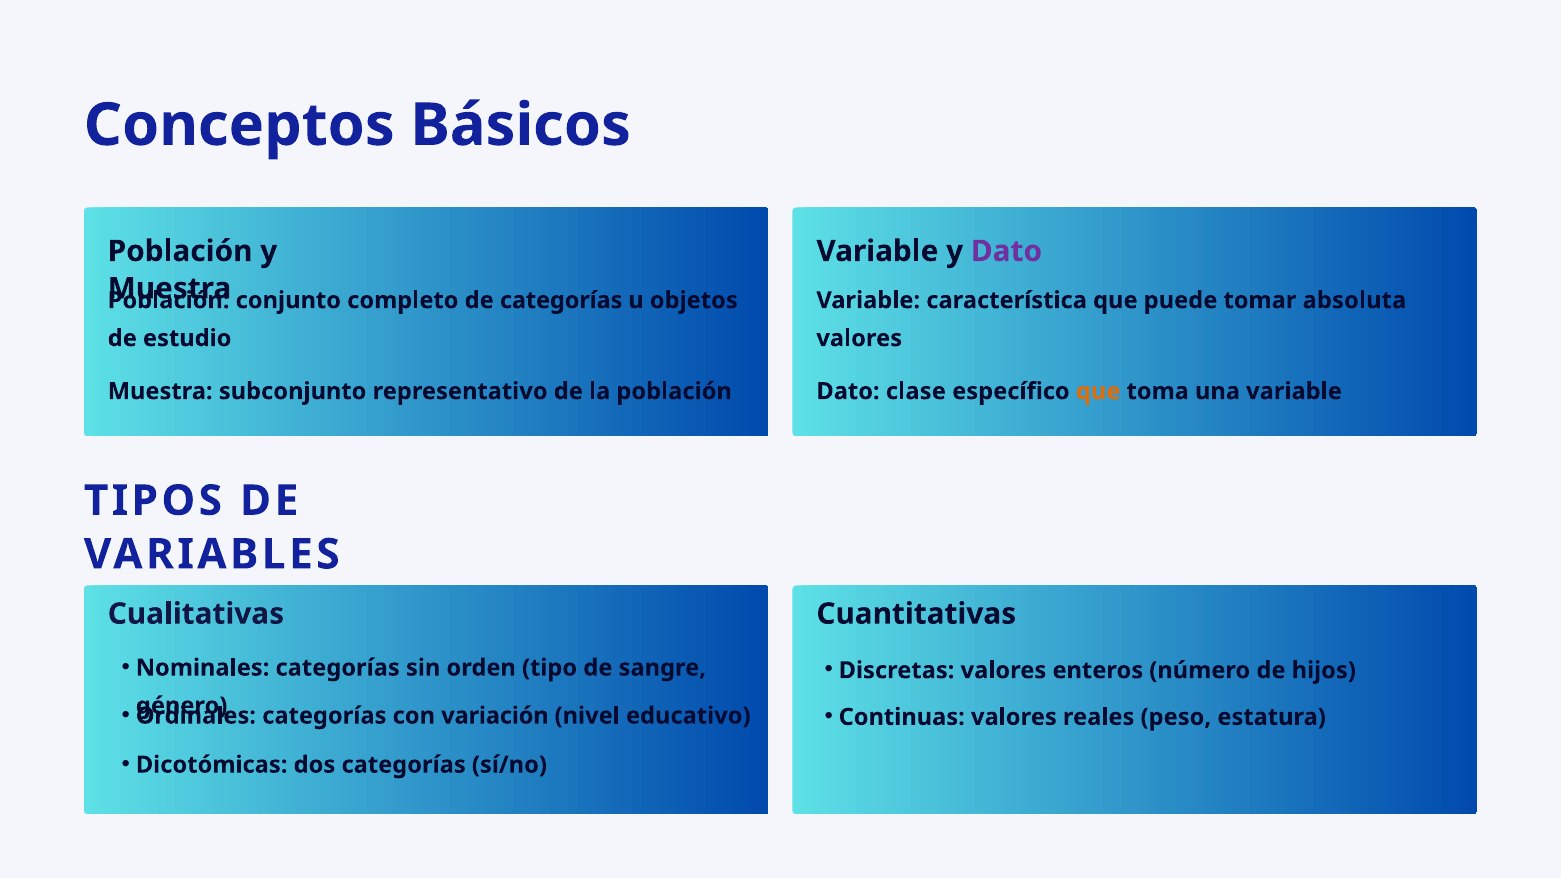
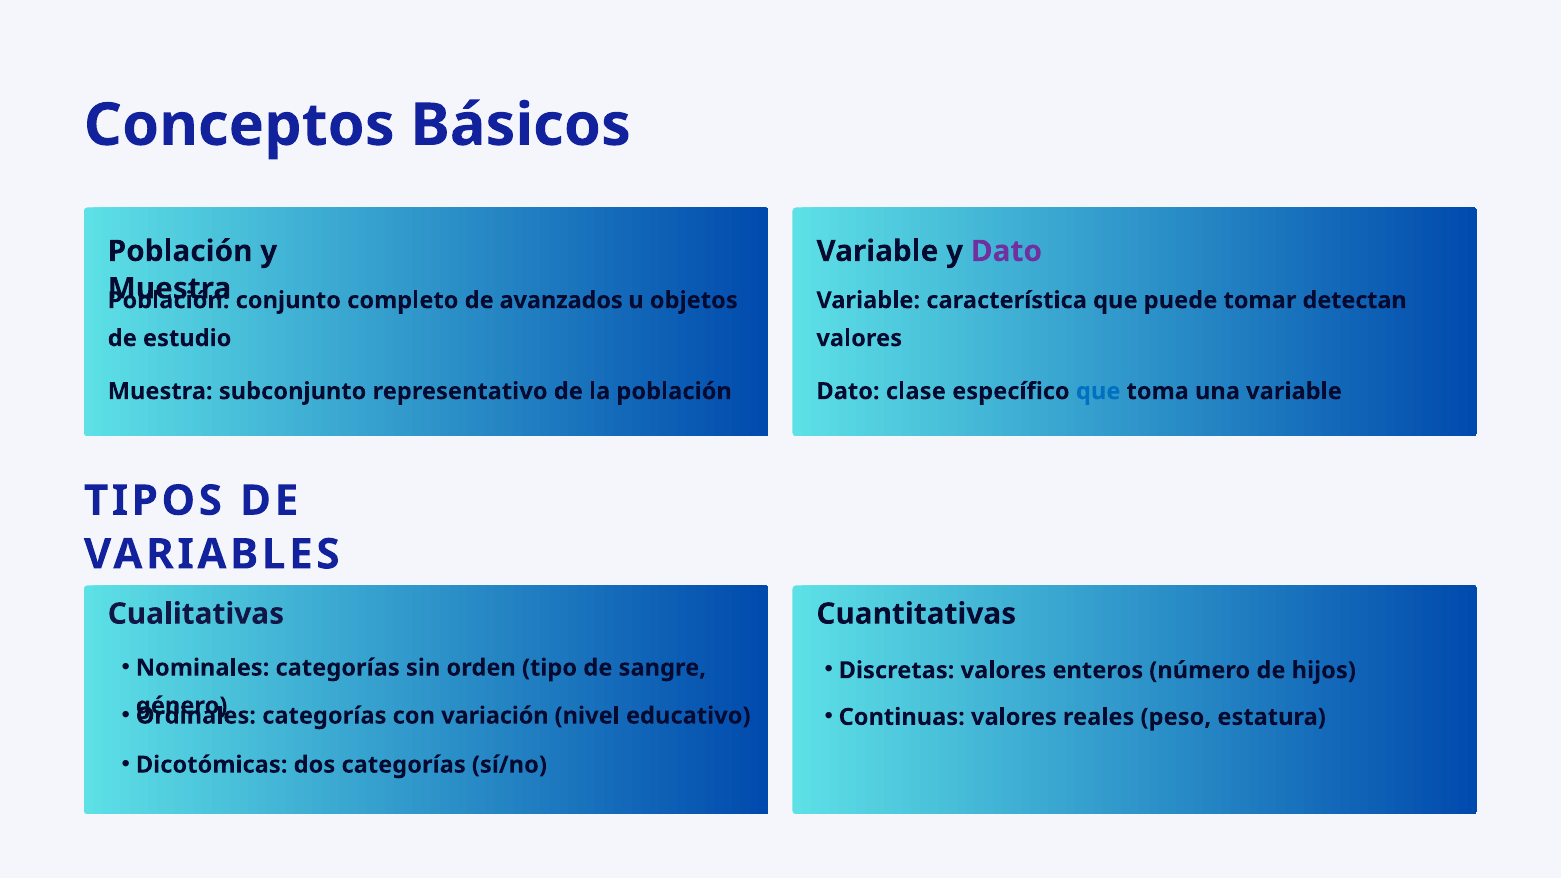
de categorías: categorías -> avanzados (561, 300)
absoluta: absoluta -> detectan (1355, 300)
que colour: orange -> blue (1098, 391)
